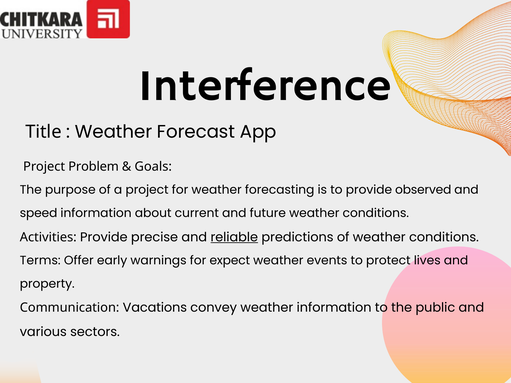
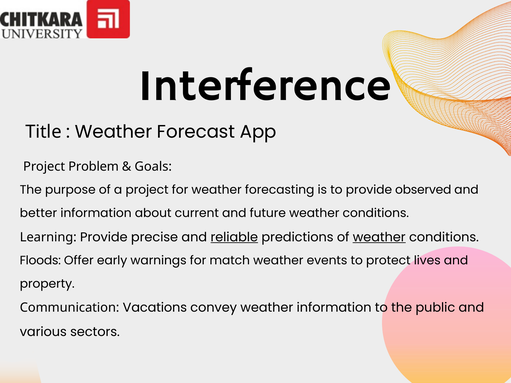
speed: speed -> better (38, 213)
Activities: Activities -> Learning (48, 237)
weather underline: none -> present (379, 237)
Terms: Terms -> Floods (40, 261)
expect: expect -> match (230, 261)
